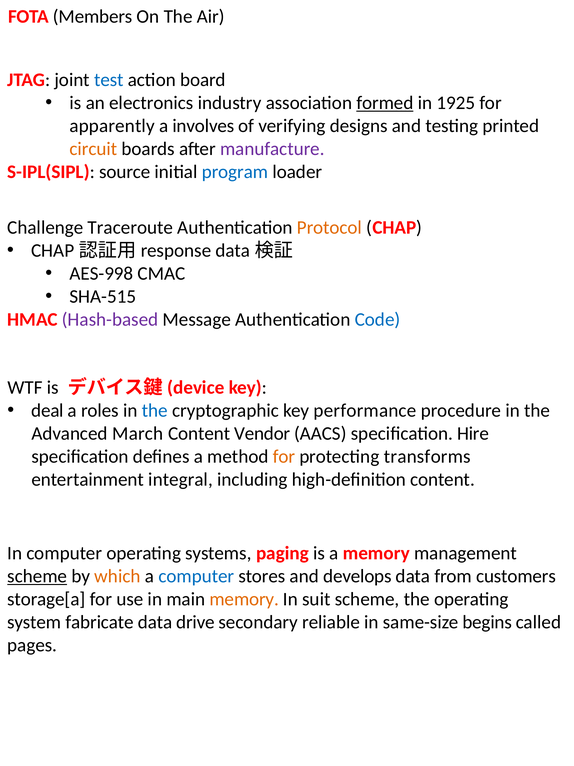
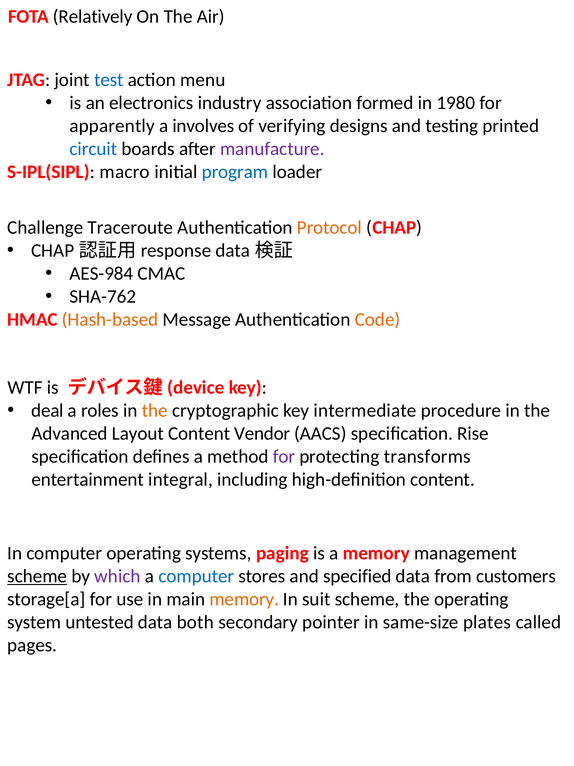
Members: Members -> Relatively (93, 17)
board: board -> menu (203, 80)
formed underline: present -> none (385, 103)
1925: 1925 -> 1980 (456, 103)
circuit colour: orange -> blue (93, 149)
source: source -> macro (125, 172)
AES-998: AES-998 -> AES-984 (101, 273)
SHA-515: SHA-515 -> SHA-762 (103, 296)
Hash-based colour: purple -> orange (110, 319)
Code colour: blue -> orange (378, 319)
the colour: blue -> orange (155, 410)
performance: performance -> intermediate (365, 410)
March: March -> Layout (138, 433)
Hire: Hire -> Rise (473, 433)
for colour: orange -> purple (284, 456)
which colour: orange -> purple (117, 576)
develops: develops -> specified (357, 576)
fabricate: fabricate -> untested (100, 622)
drive: drive -> both (195, 622)
reliable: reliable -> pointer (331, 622)
begins: begins -> plates (487, 622)
